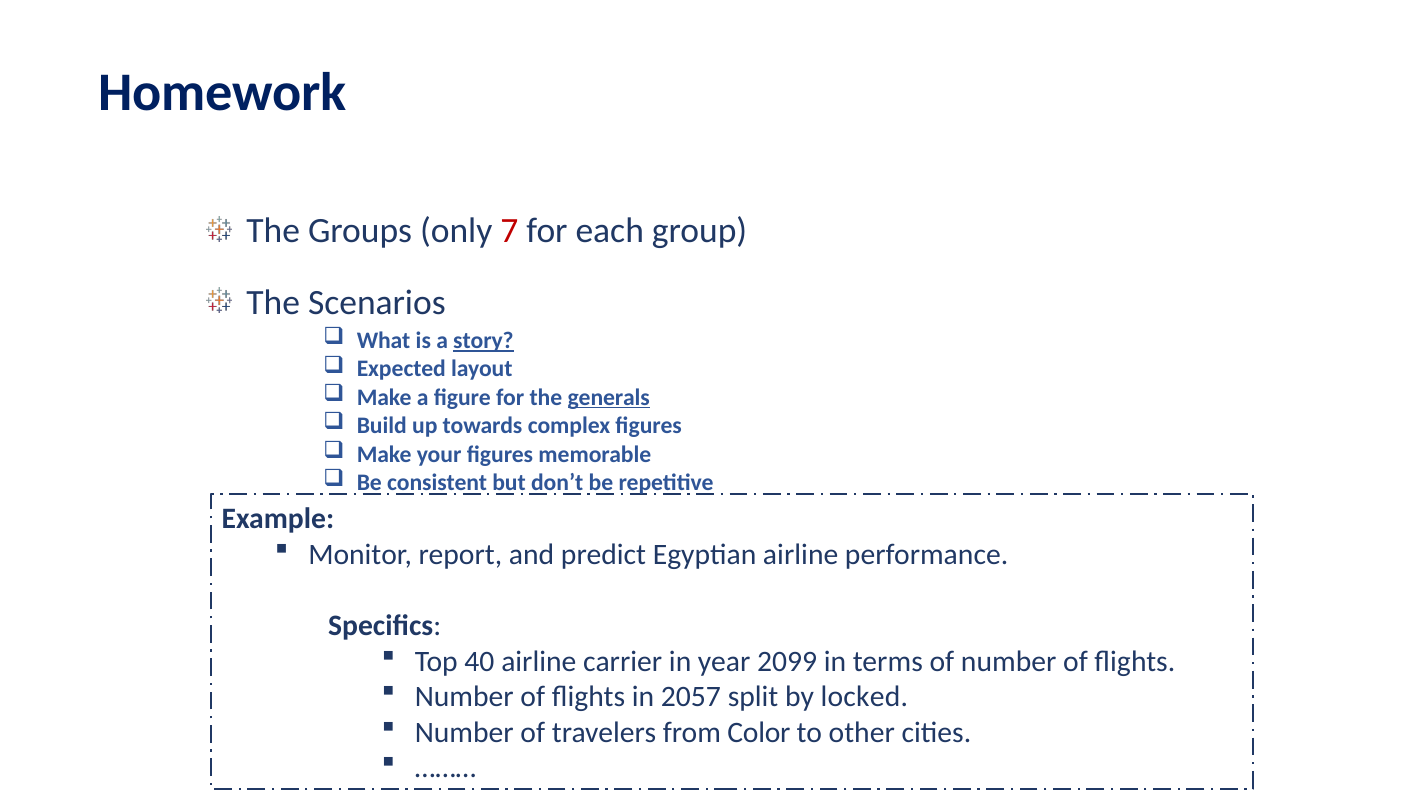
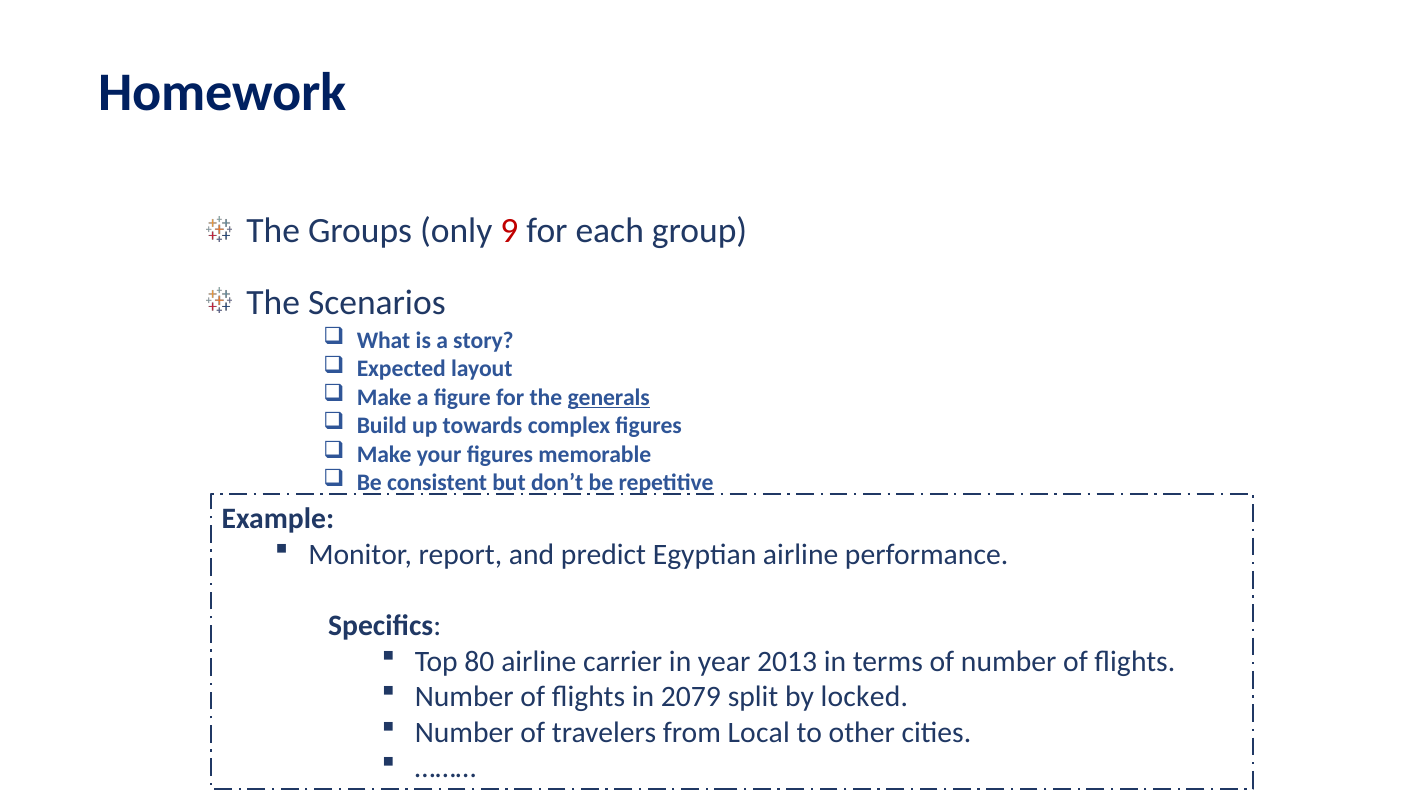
7: 7 -> 9 (509, 231)
story underline: present -> none (483, 341)
40: 40 -> 80 (479, 662)
2099: 2099 -> 2013 (787, 662)
2057: 2057 -> 2079 (691, 697)
Color: Color -> Local (759, 733)
